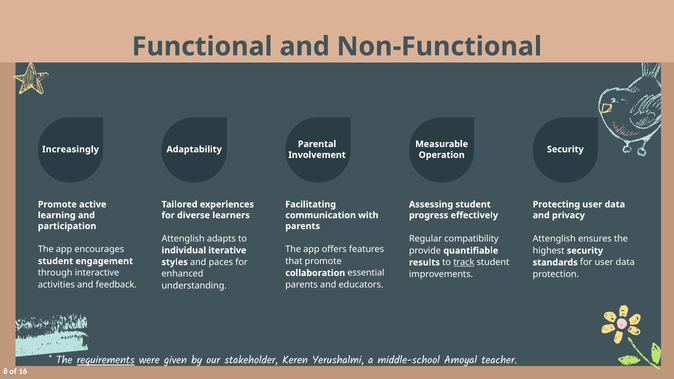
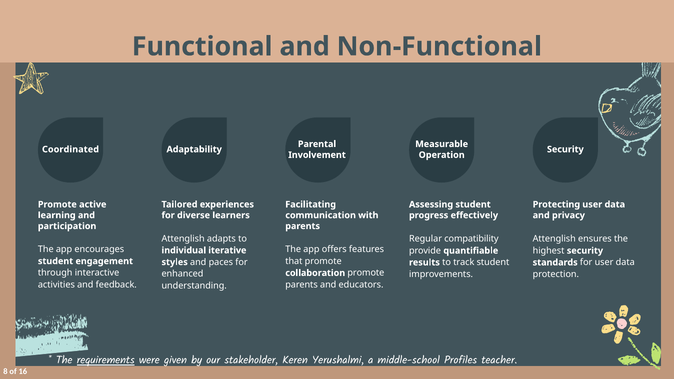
Increasingly: Increasingly -> Coordinated (70, 149)
track underline: present -> none (464, 262)
collaboration essential: essential -> promote (366, 273)
Amoyal: Amoyal -> Profiles (461, 360)
